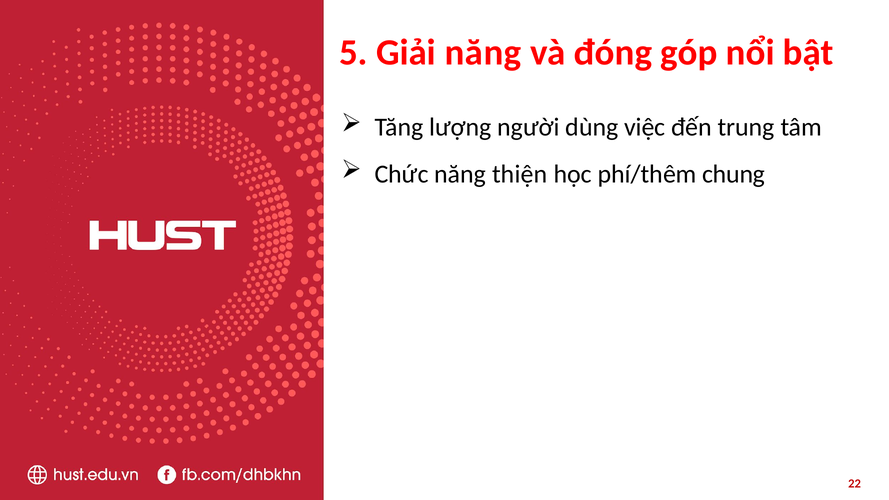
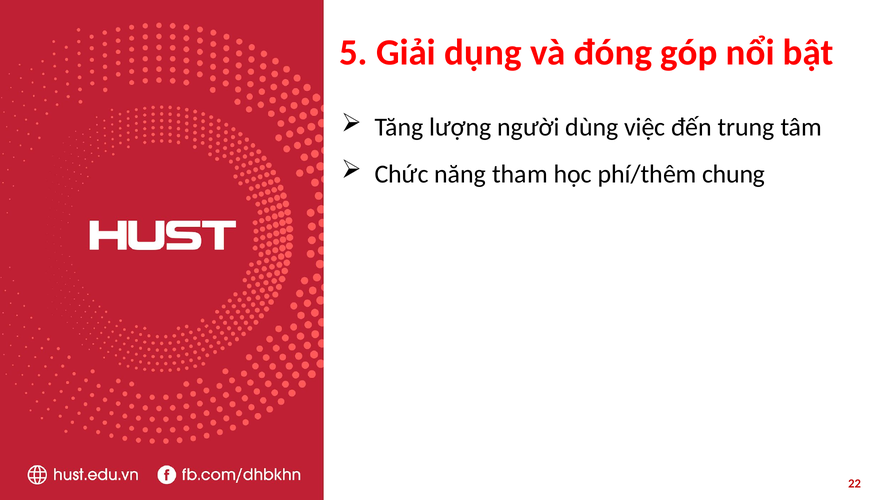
Giải năng: năng -> dụng (483, 53)
thiện: thiện -> tham (520, 174)
